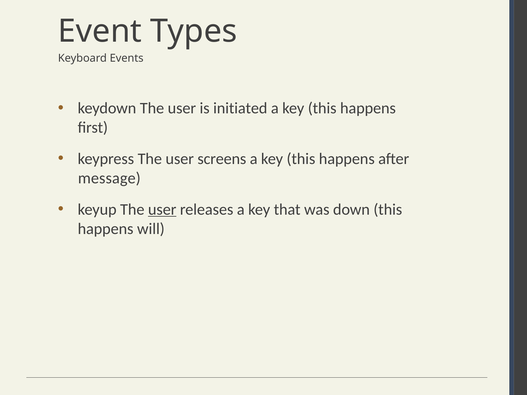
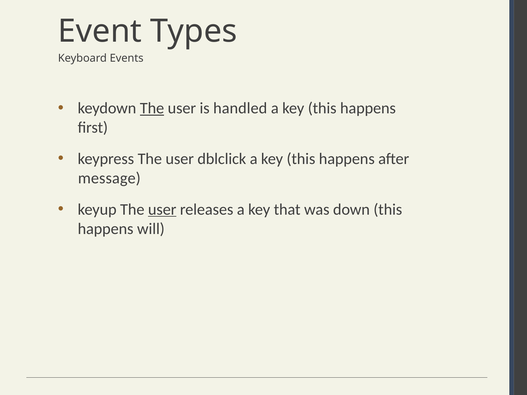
The underline: none -> present (152, 108)
initiated: initiated -> handled (240, 108)
screens: screens -> dblclick (222, 159)
